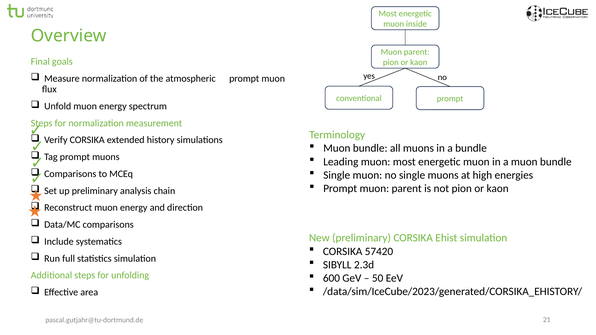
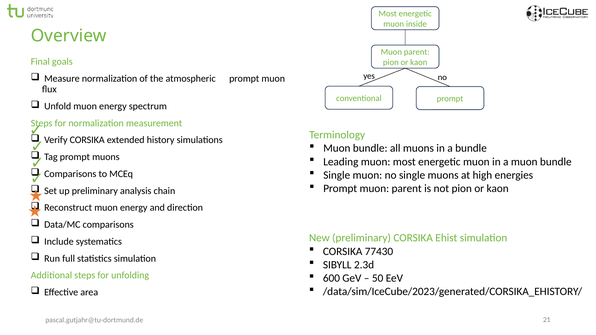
57420: 57420 -> 77430 (379, 252)
